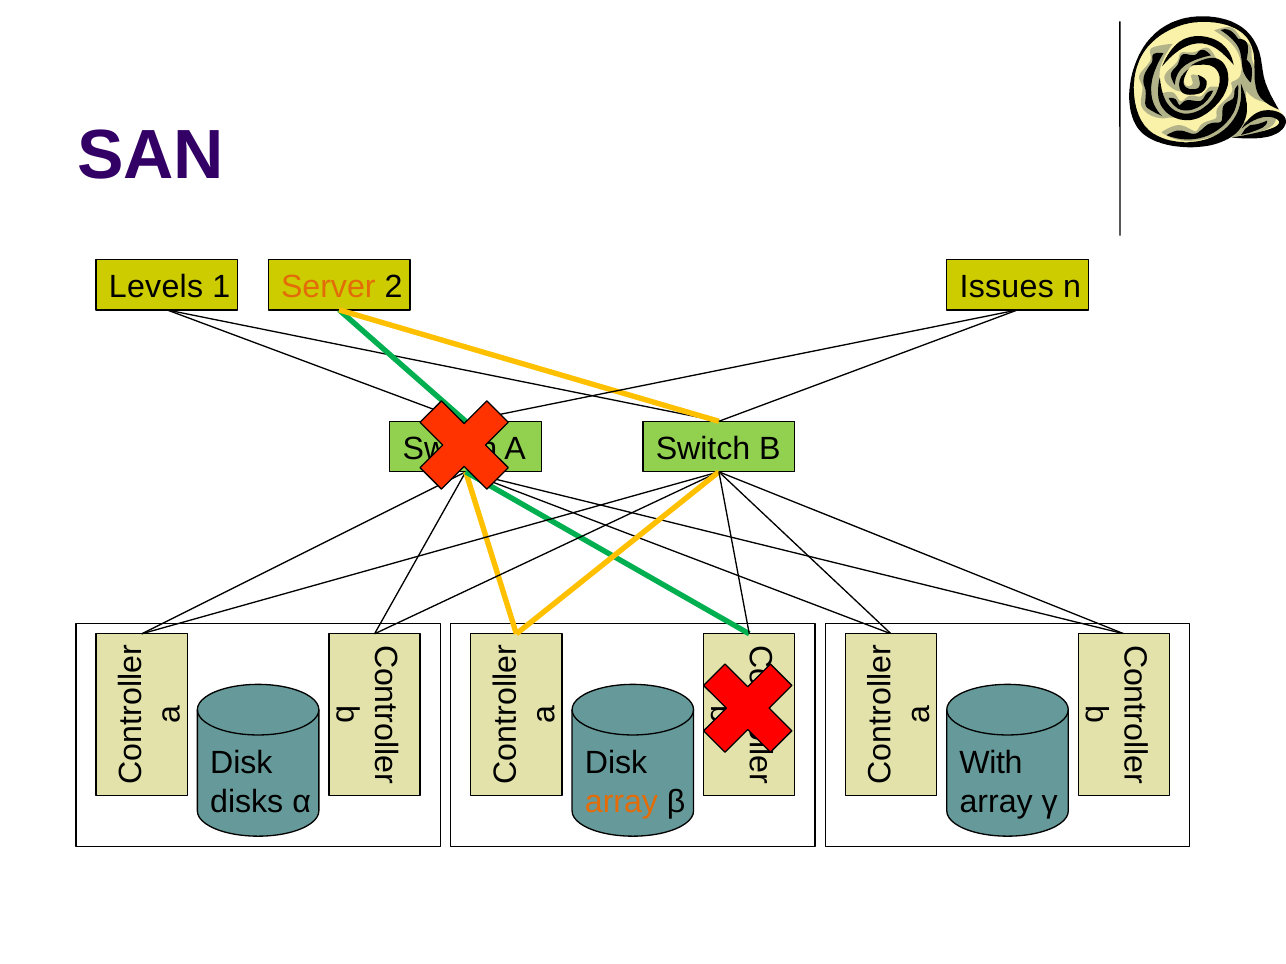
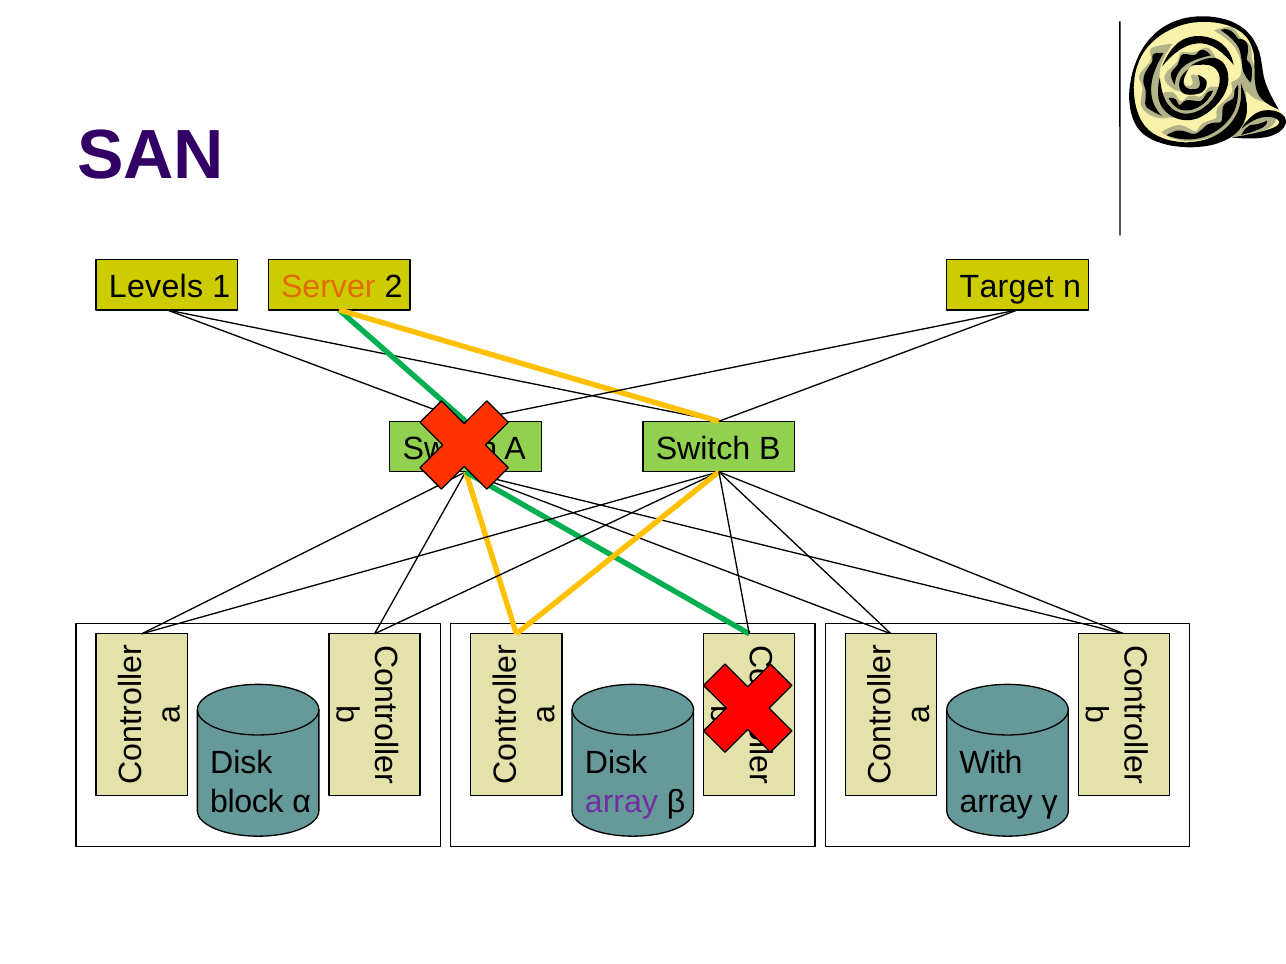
Issues: Issues -> Target (1007, 287)
disks: disks -> block (247, 802)
array colour: orange -> purple (621, 802)
